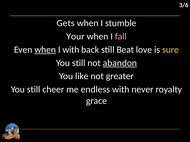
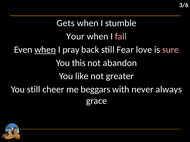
I with: with -> pray (71, 50)
Beat: Beat -> Fear (125, 50)
sure colour: yellow -> pink (171, 50)
still: still -> this (79, 63)
abandon underline: present -> none (120, 63)
endless: endless -> beggars (96, 90)
royalty: royalty -> always (169, 90)
